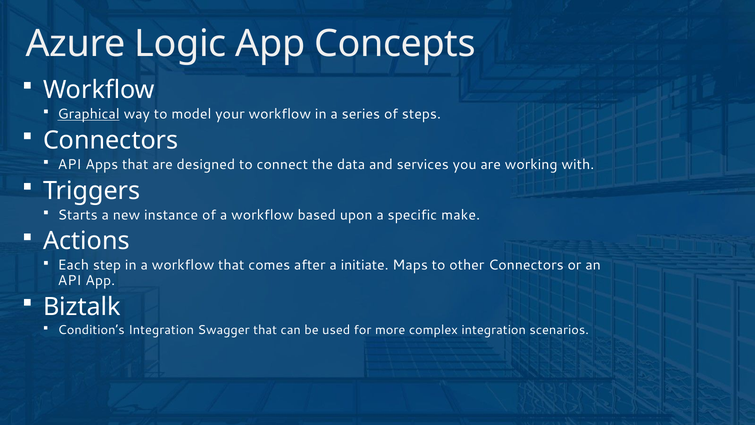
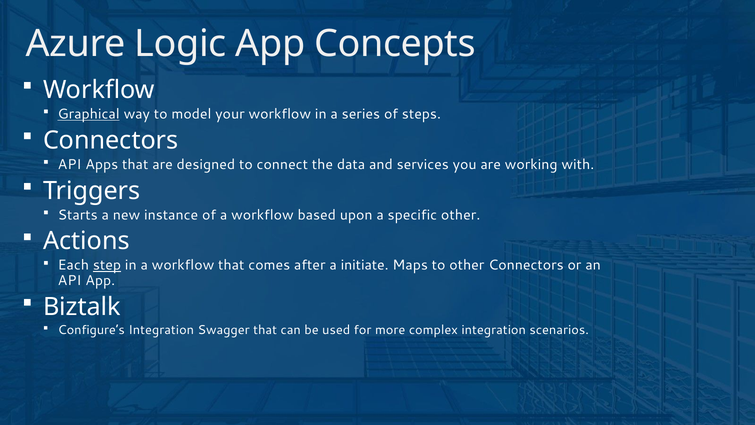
specific make: make -> other (461, 215)
step underline: none -> present (107, 265)
Condition’s: Condition’s -> Configure’s (91, 330)
